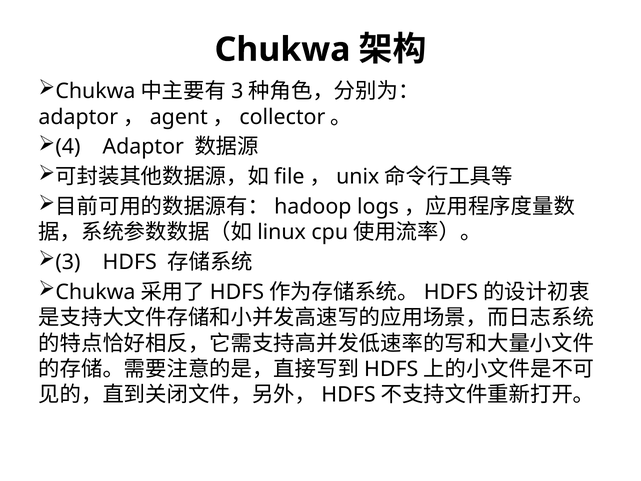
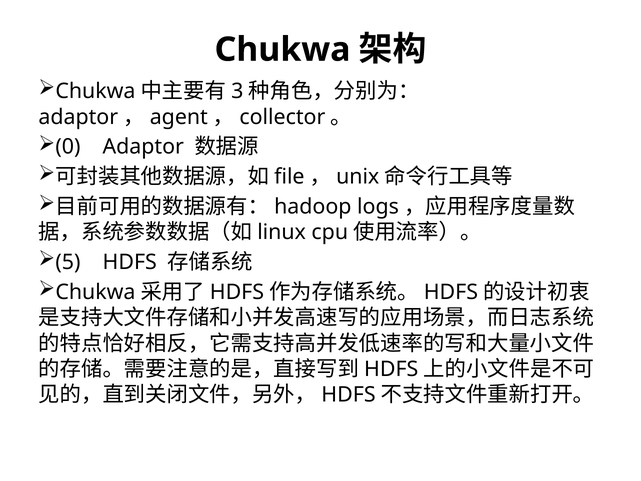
4: 4 -> 0 (68, 147)
3: 3 -> 5 (68, 262)
